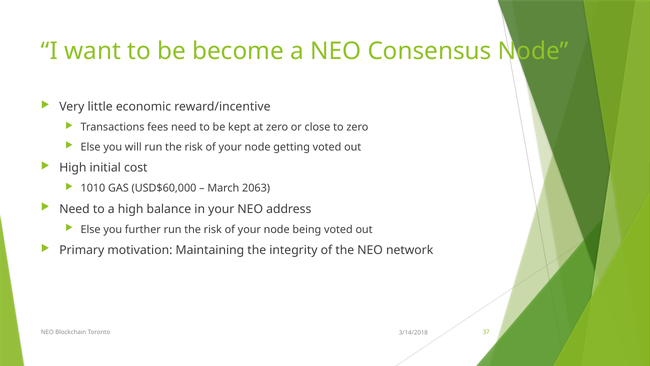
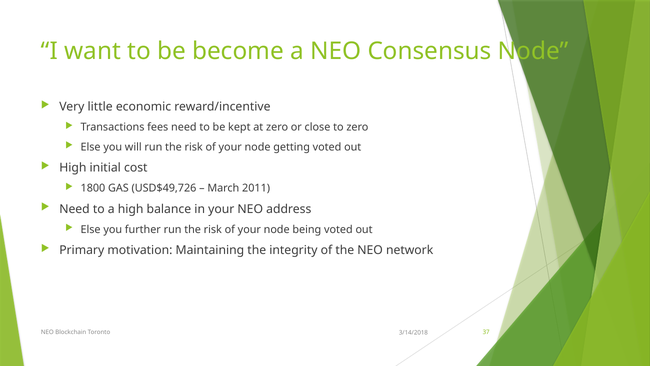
1010: 1010 -> 1800 (93, 188)
USD$60,000: USD$60,000 -> USD$49,726 (164, 188)
2063: 2063 -> 2011 (256, 188)
